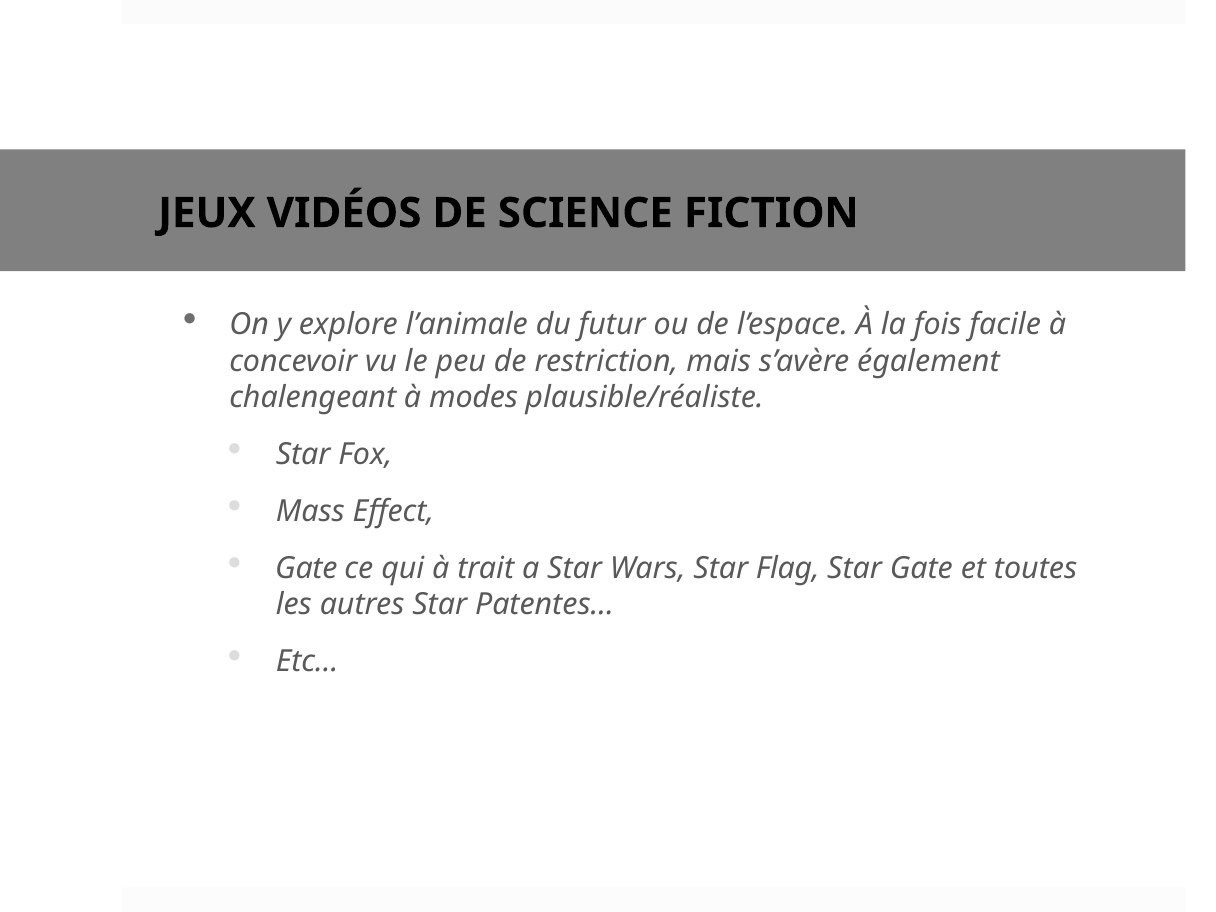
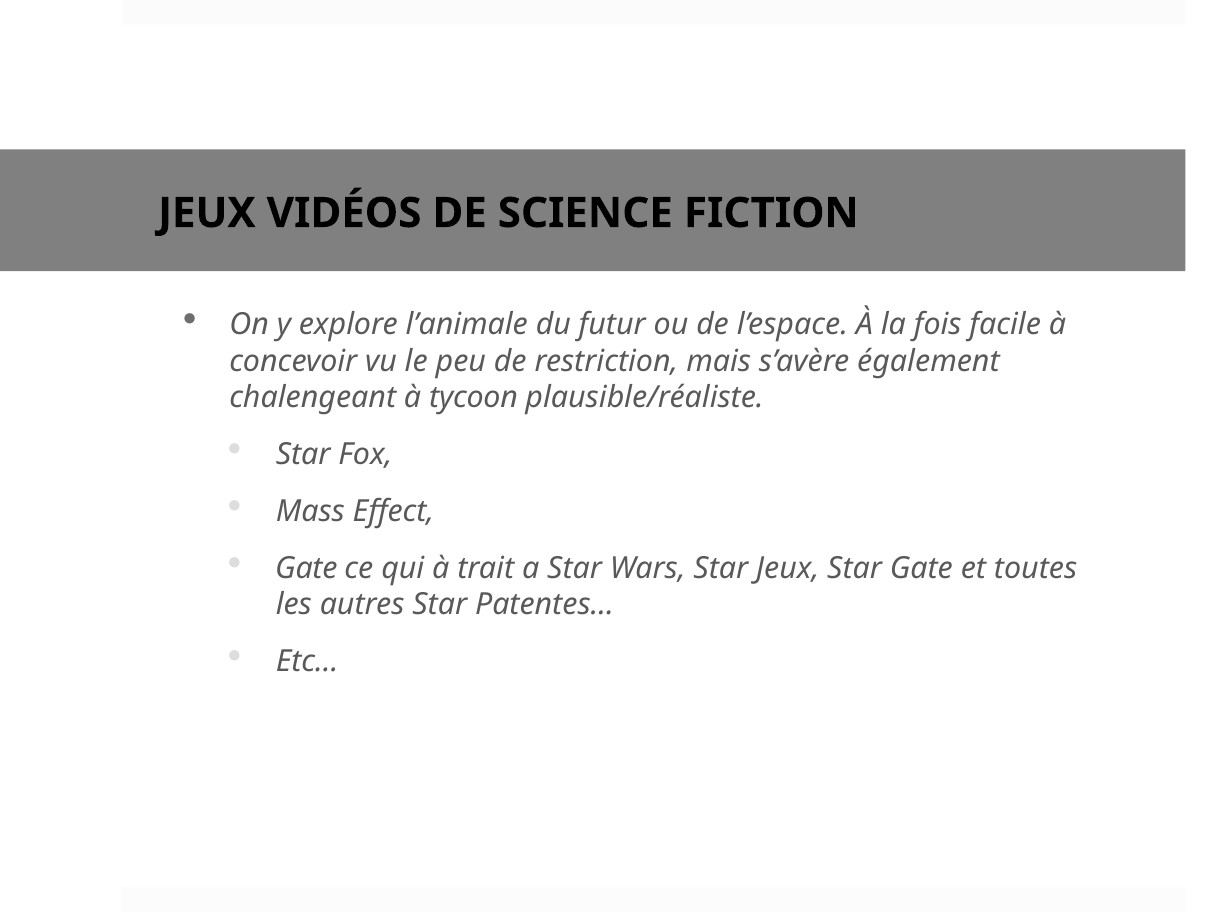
modes: modes -> tycoon (474, 398)
Star Flag: Flag -> Jeux (788, 568)
